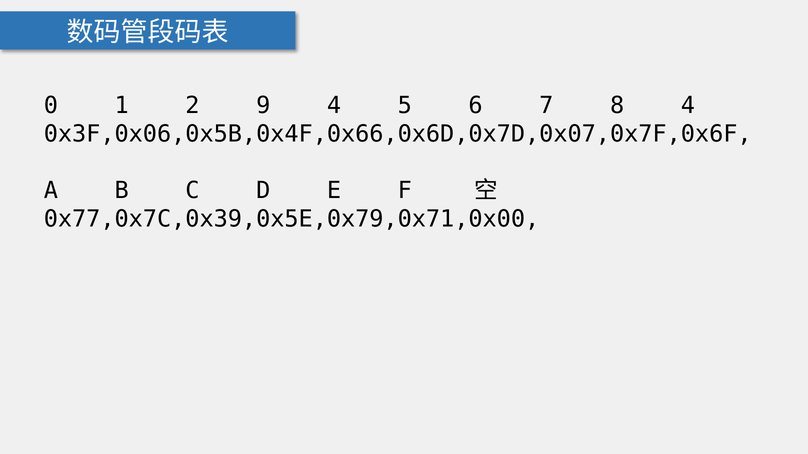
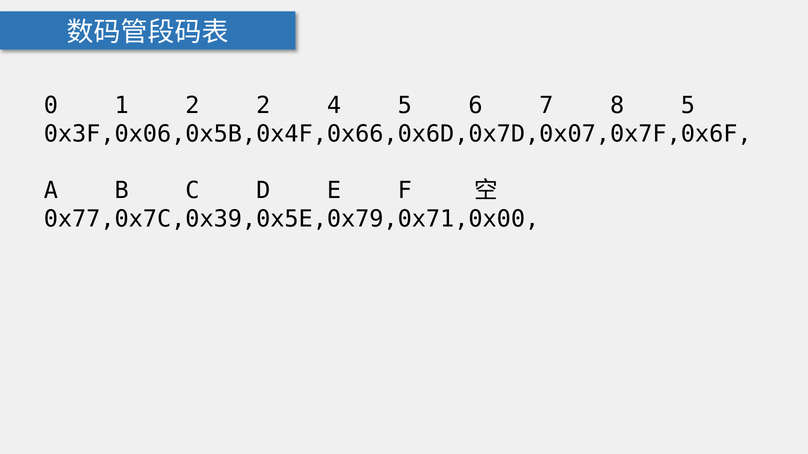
2 9: 9 -> 2 (263, 106)
8 4: 4 -> 5 (688, 106)
